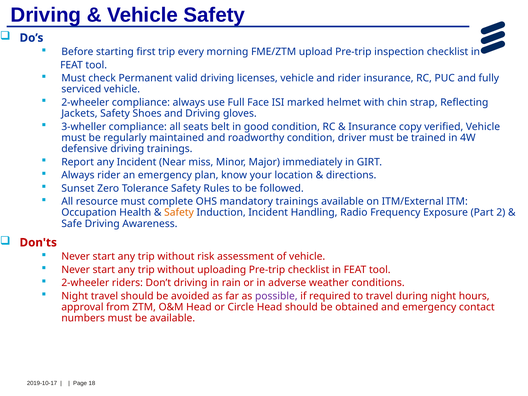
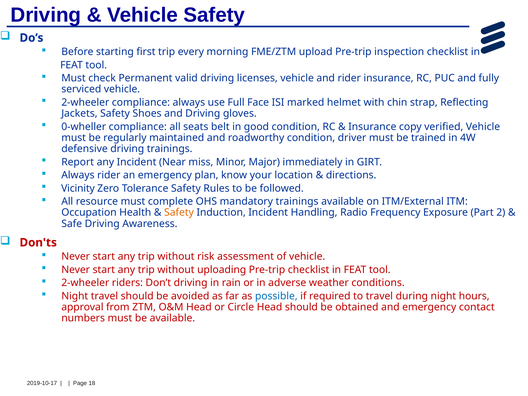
3-wheller: 3-wheller -> 0-wheller (84, 127)
Sunset: Sunset -> Vicinity (78, 188)
possible colour: purple -> blue (276, 296)
